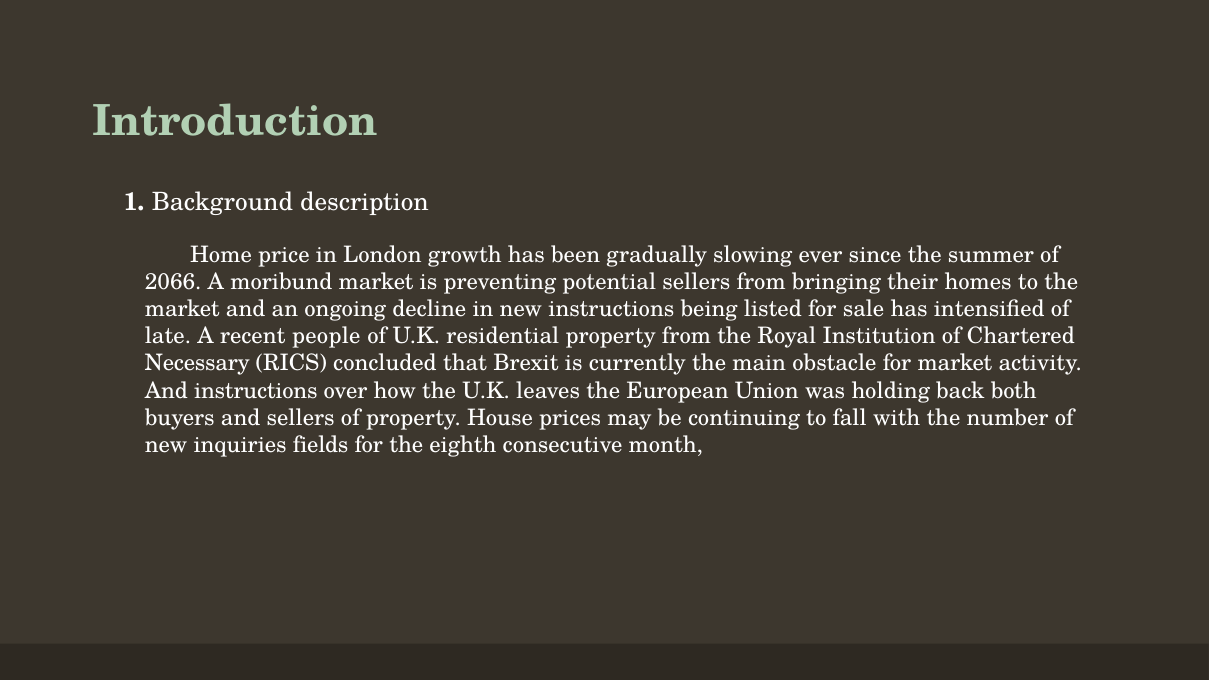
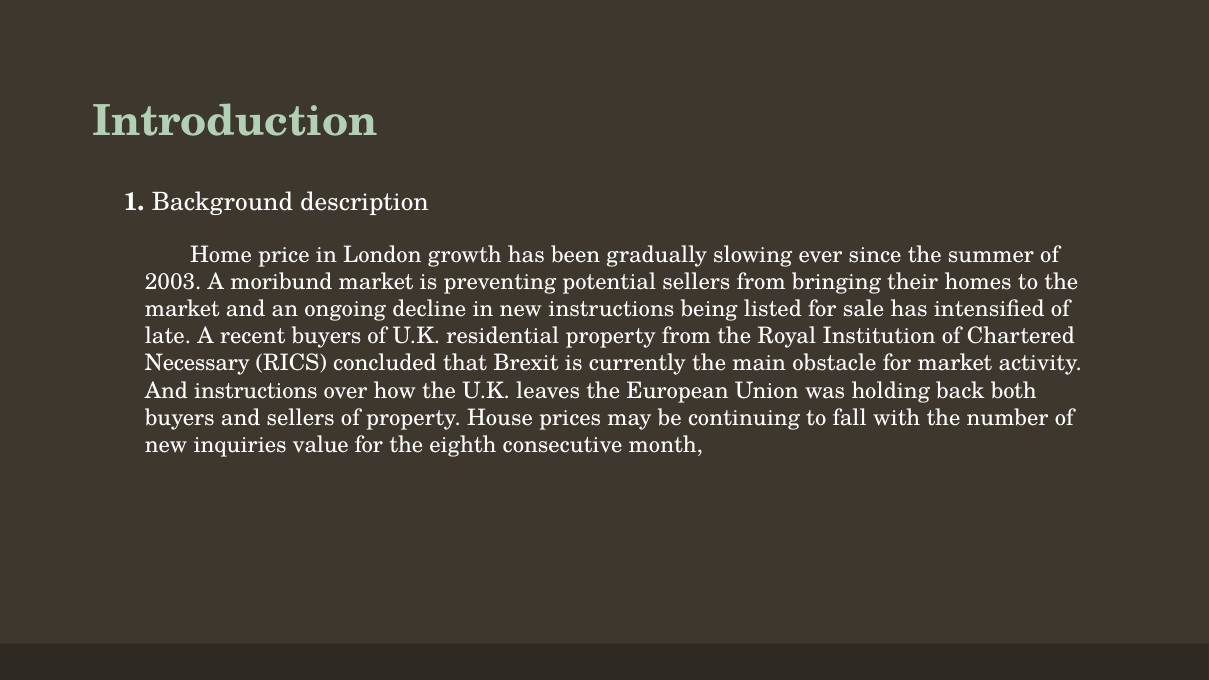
2066: 2066 -> 2003 (173, 282)
recent people: people -> buyers (327, 336)
fields: fields -> value (321, 445)
